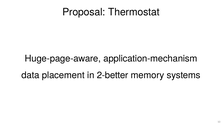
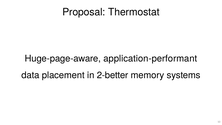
application-mechanism: application-mechanism -> application-performant (150, 58)
